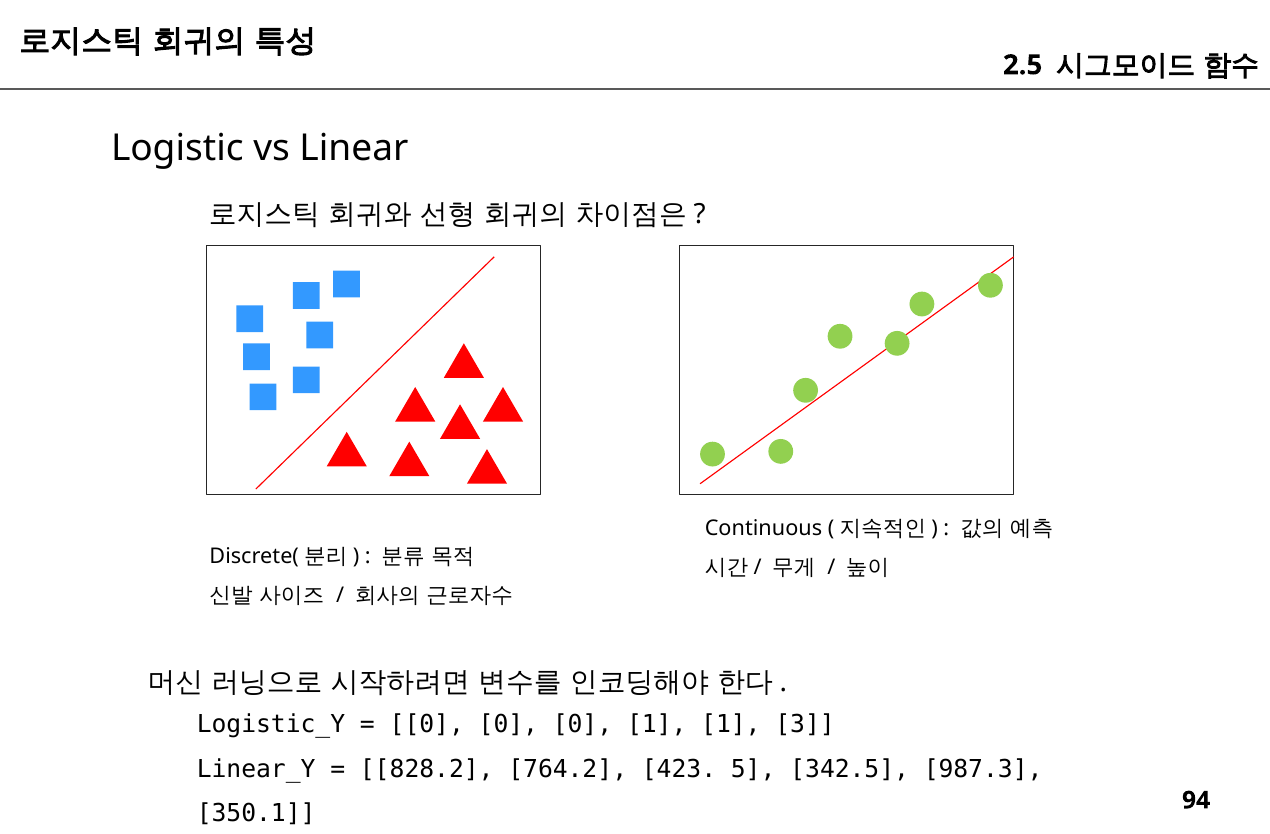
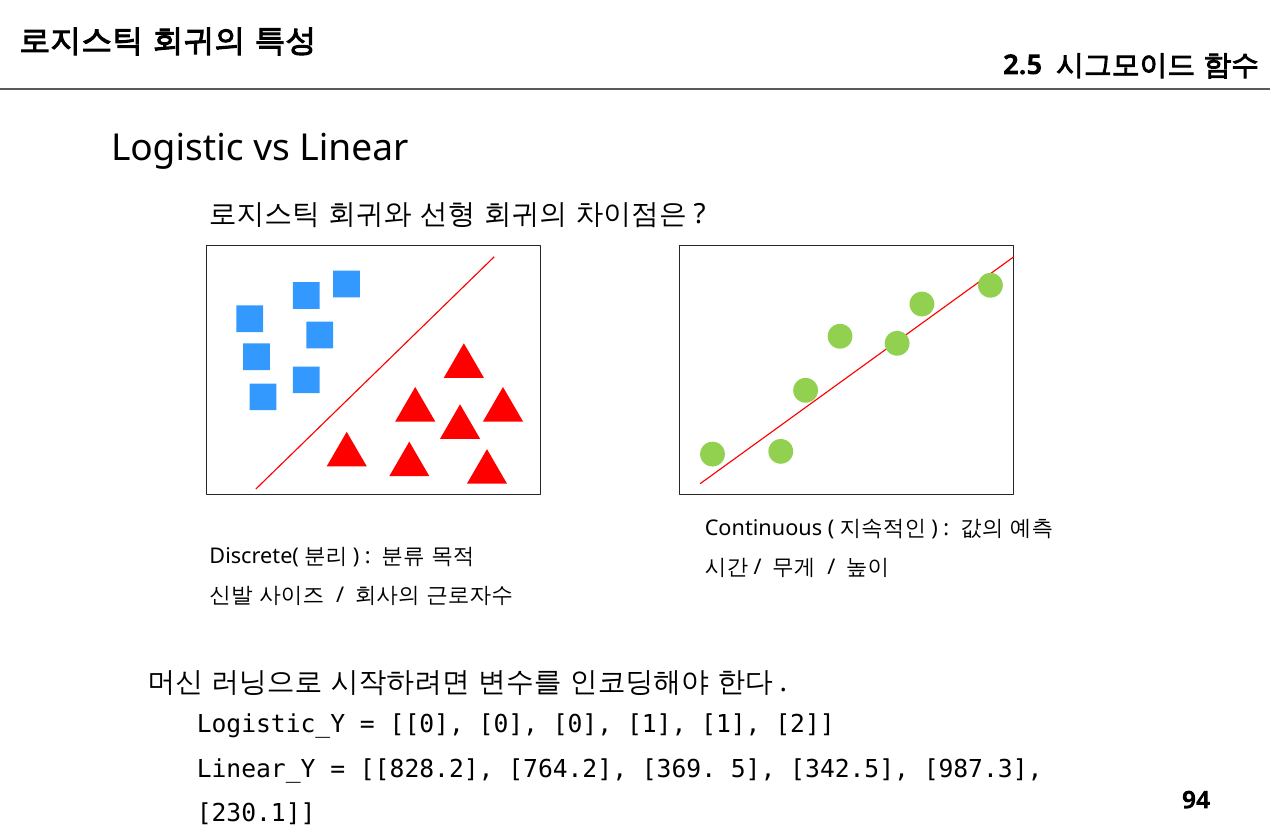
3: 3 -> 2 (805, 725)
423: 423 -> 369 (679, 769)
350.1: 350.1 -> 230.1 (256, 814)
